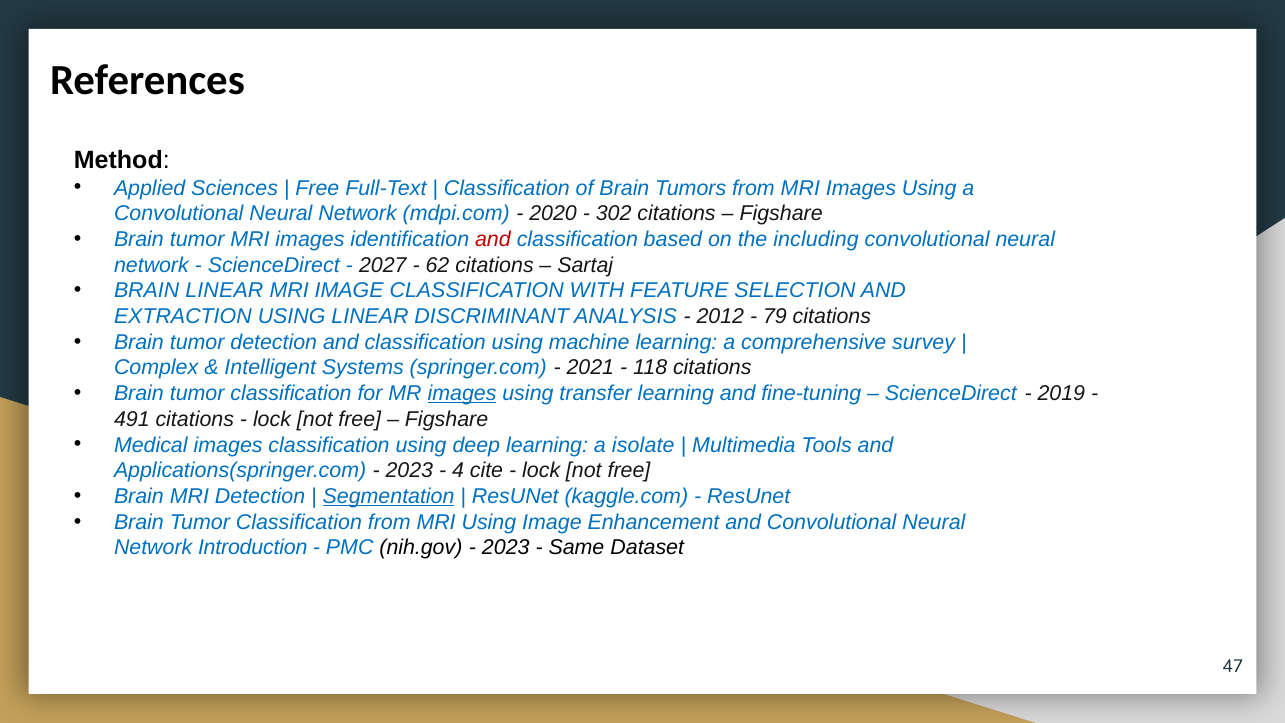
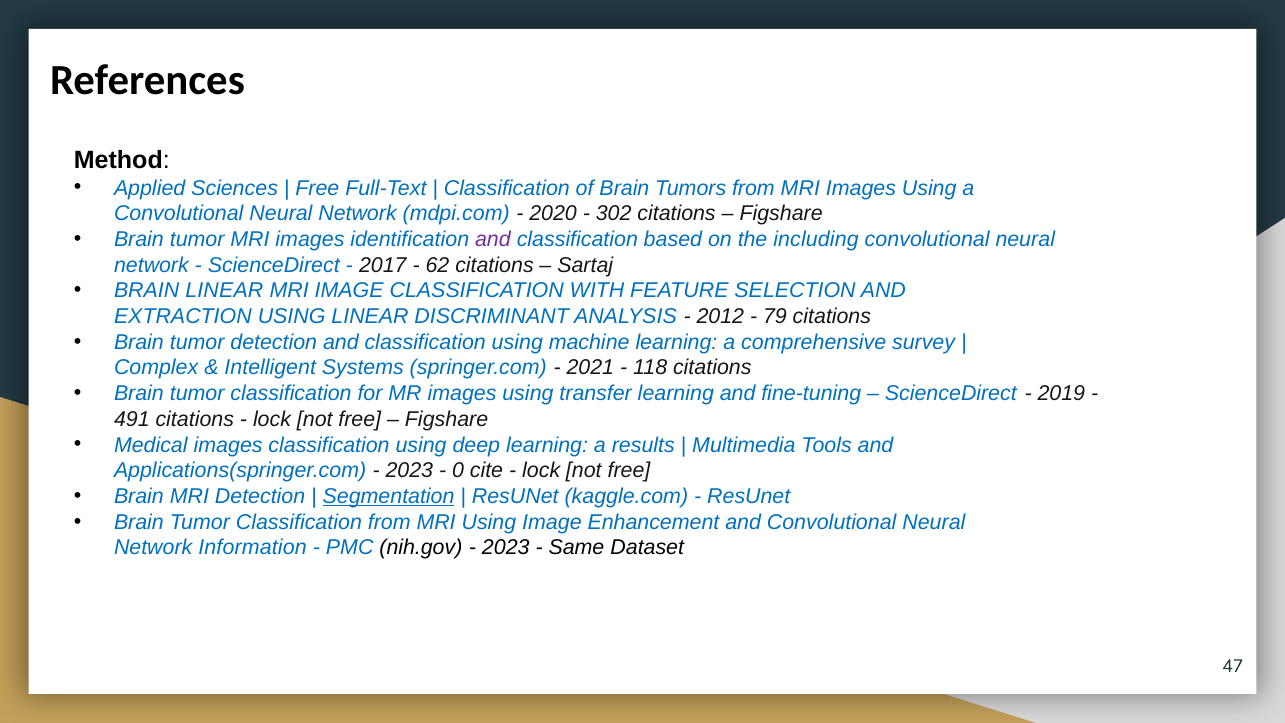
and colour: red -> purple (493, 239)
2027: 2027 -> 2017 (383, 265)
images underline: present -> none (462, 394)
isolate: isolate -> results (643, 445)
4: 4 -> 0 (458, 471)
Introduction: Introduction -> Information (253, 548)
